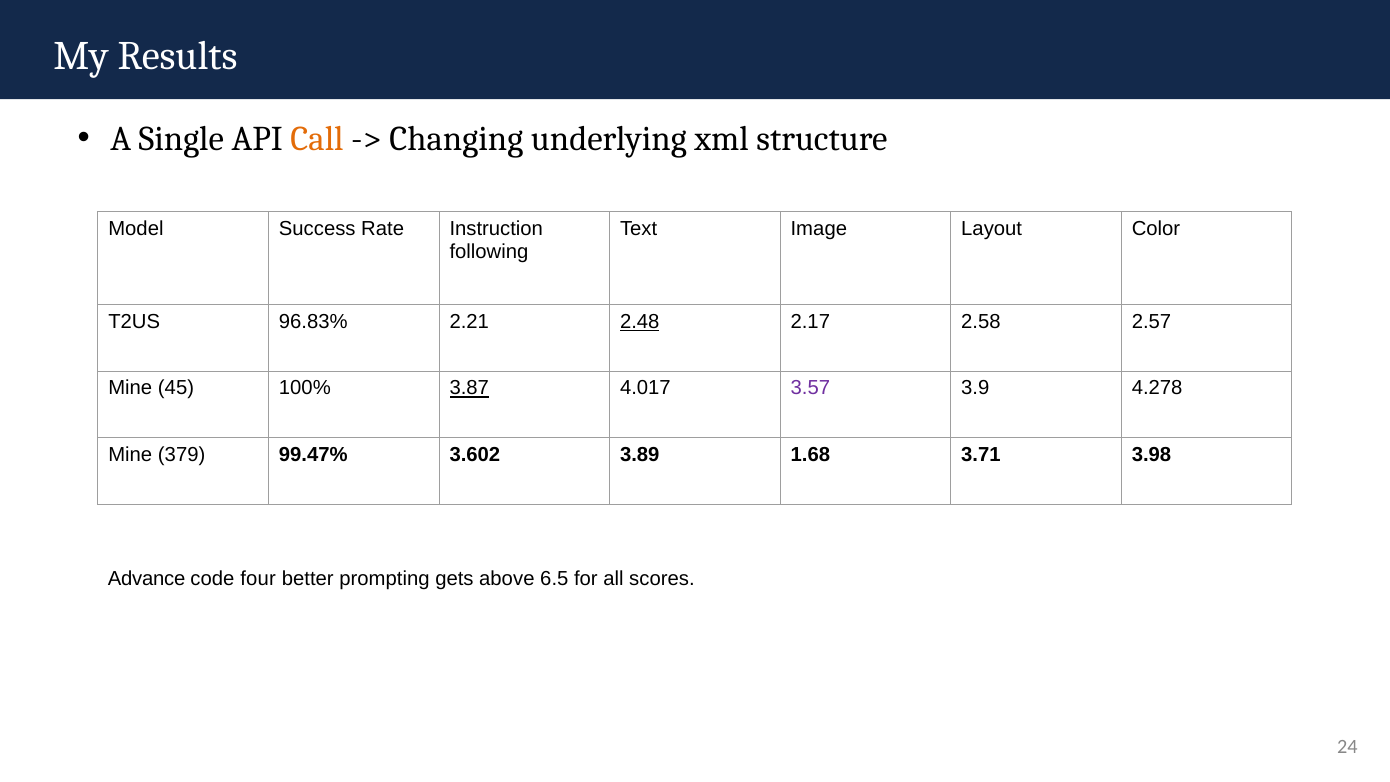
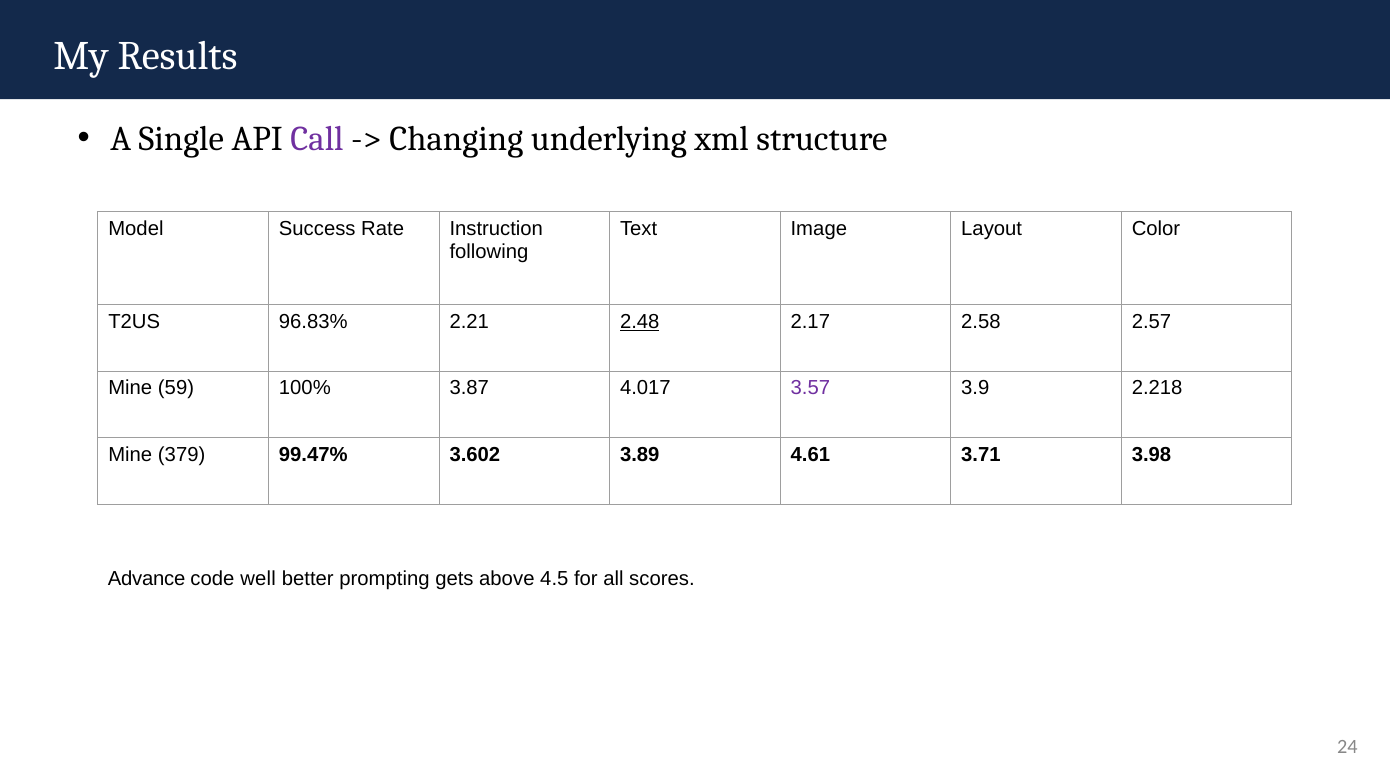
Call colour: orange -> purple (317, 139)
45: 45 -> 59 (176, 388)
3.87 underline: present -> none (469, 388)
4.278: 4.278 -> 2.218 (1157, 388)
1.68: 1.68 -> 4.61 (810, 455)
four: four -> well (258, 579)
6.5: 6.5 -> 4.5 (554, 579)
